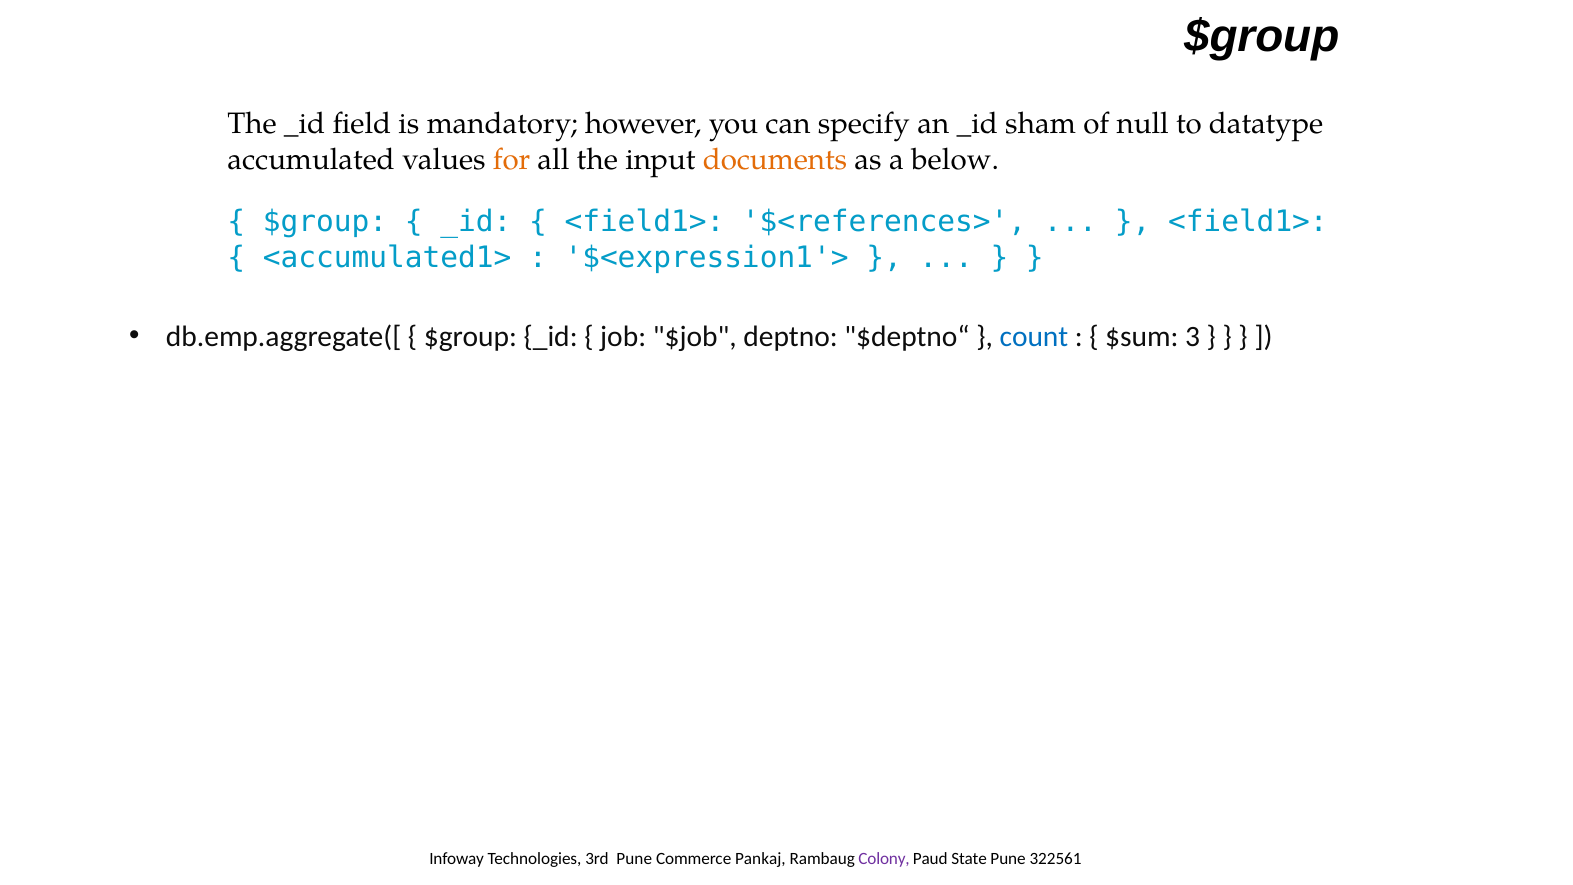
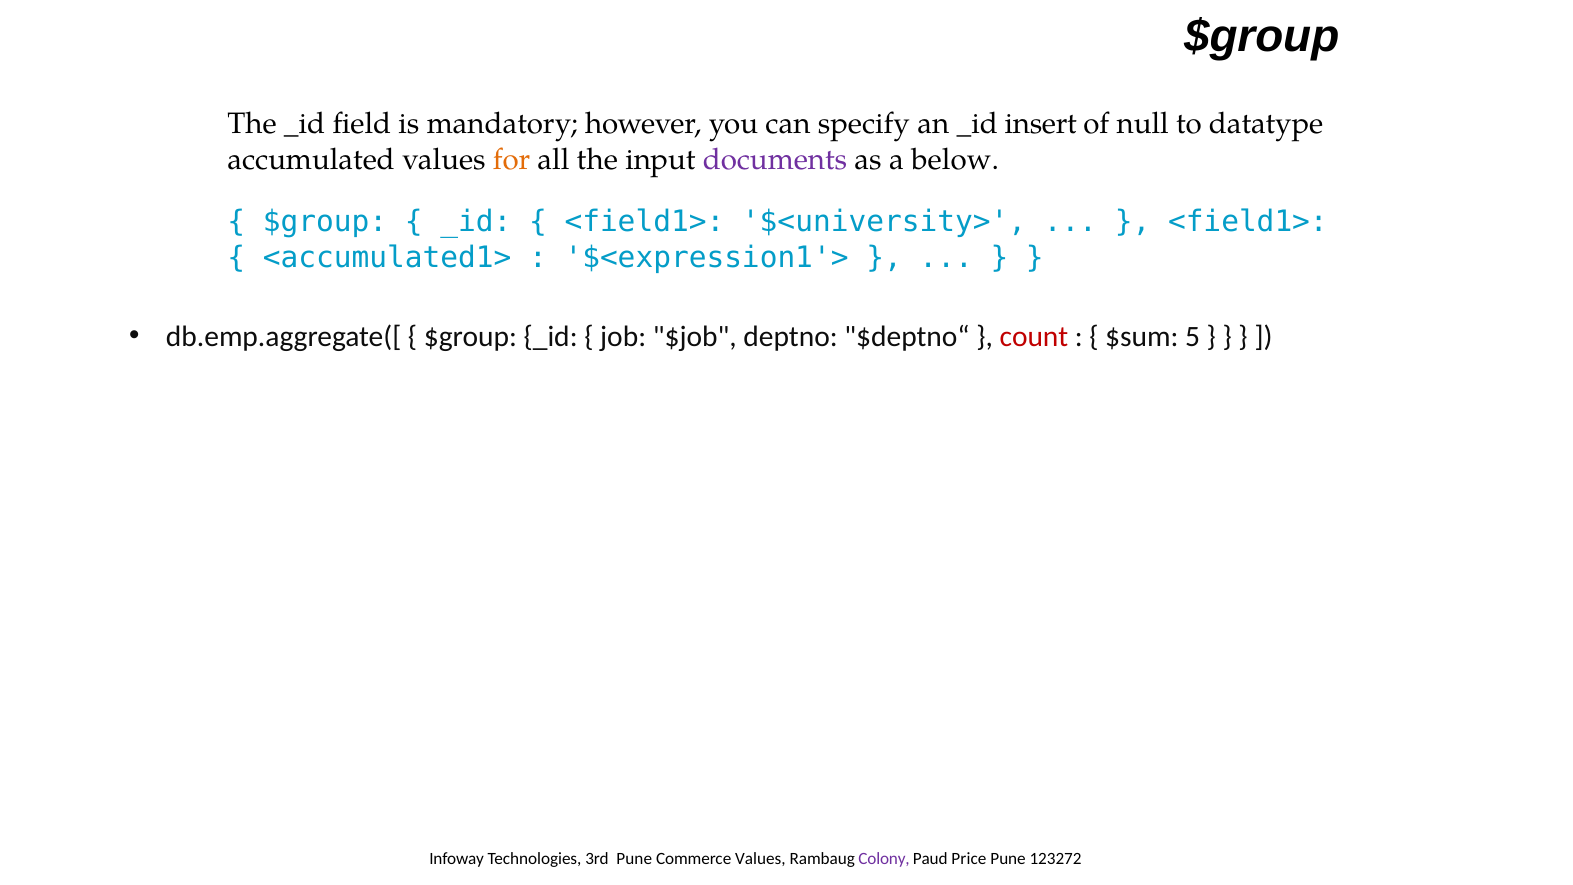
sham: sham -> insert (1041, 124)
documents colour: orange -> purple (775, 159)
$<references>: $<references> -> $<university> (884, 222)
count colour: blue -> red (1034, 337)
3: 3 -> 5 (1193, 337)
Commerce Pankaj: Pankaj -> Values (760, 859)
State: State -> Price (969, 859)
322561: 322561 -> 123272 (1056, 859)
